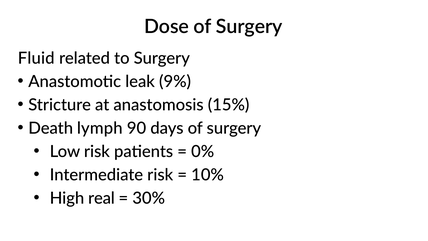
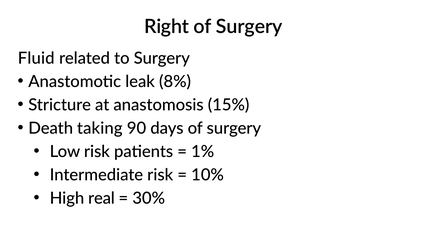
Dose: Dose -> Right (167, 27)
9%: 9% -> 8% (175, 82)
lymph: lymph -> taking (100, 128)
0%: 0% -> 1% (203, 152)
